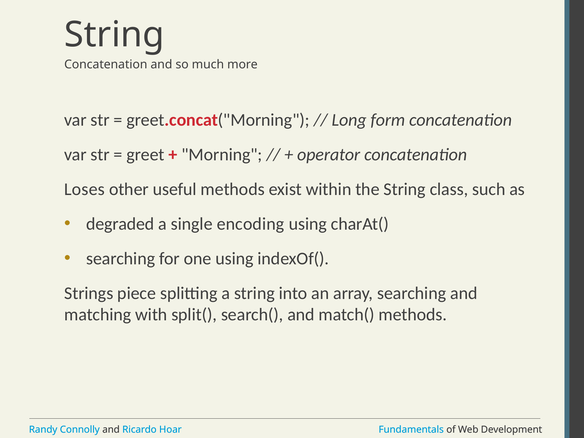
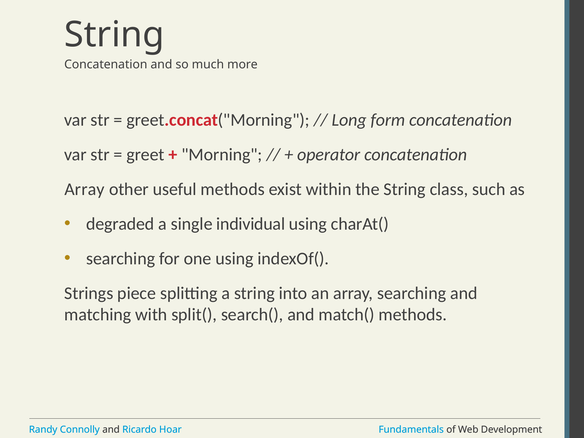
Loses: Loses -> Array (85, 189)
encoding: encoding -> individual (251, 224)
